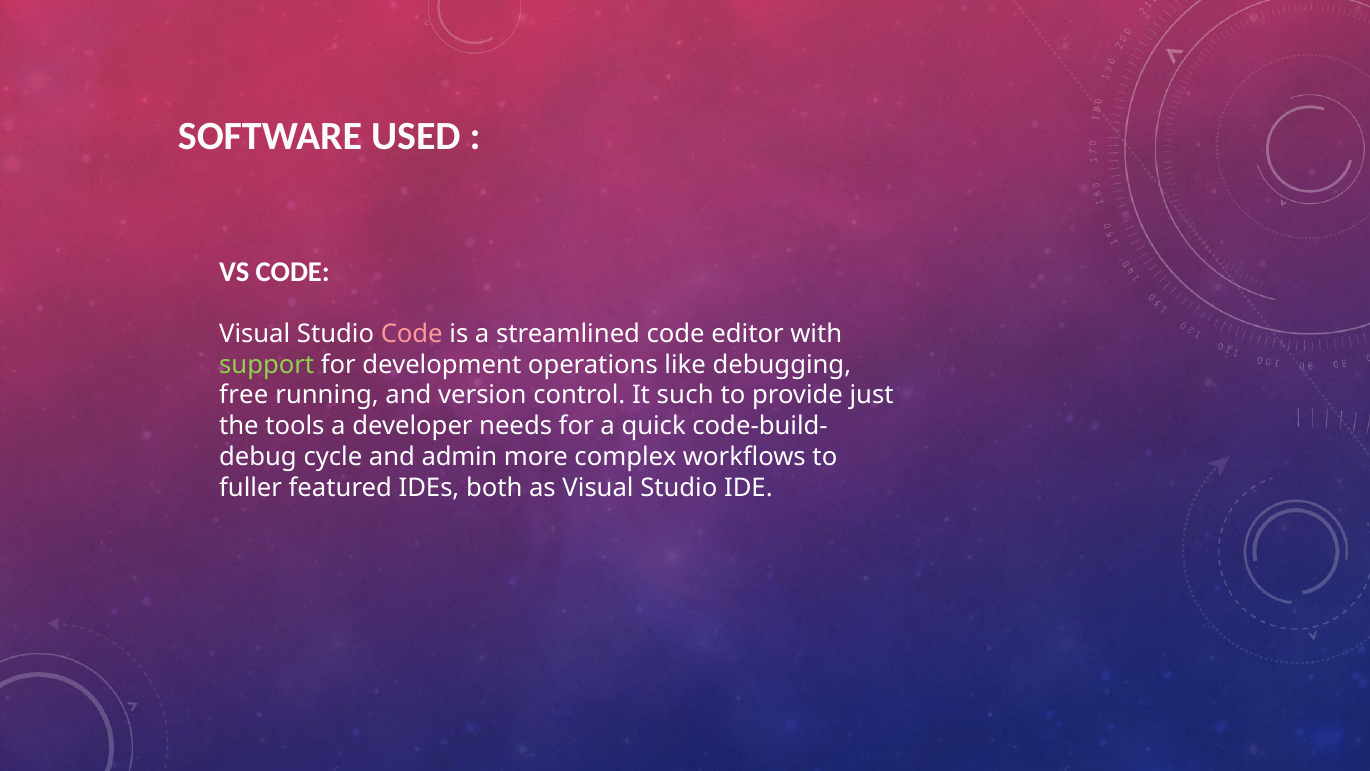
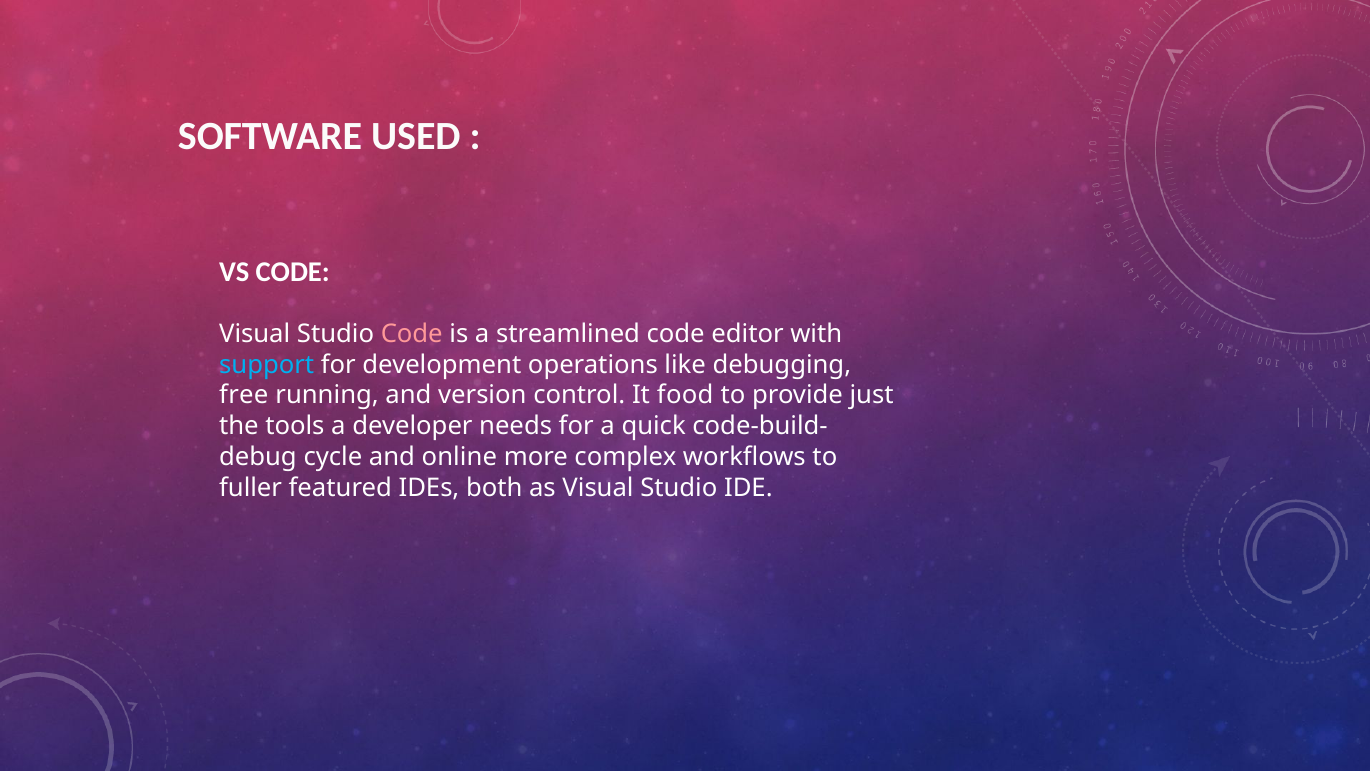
support colour: light green -> light blue (267, 364)
such: such -> food (685, 395)
admin: admin -> online (459, 457)
